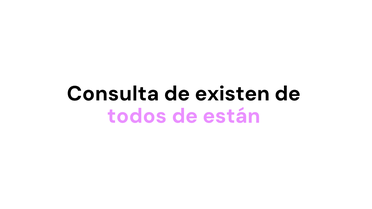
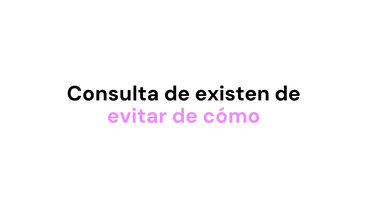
todos: todos -> evitar (137, 116)
están: están -> cómo (231, 116)
